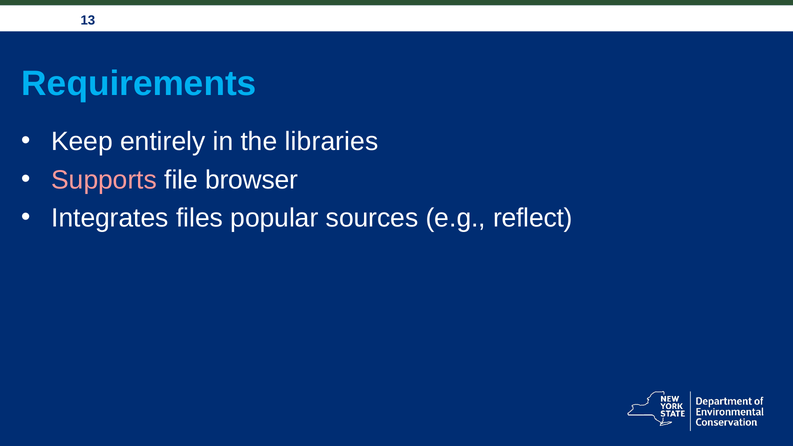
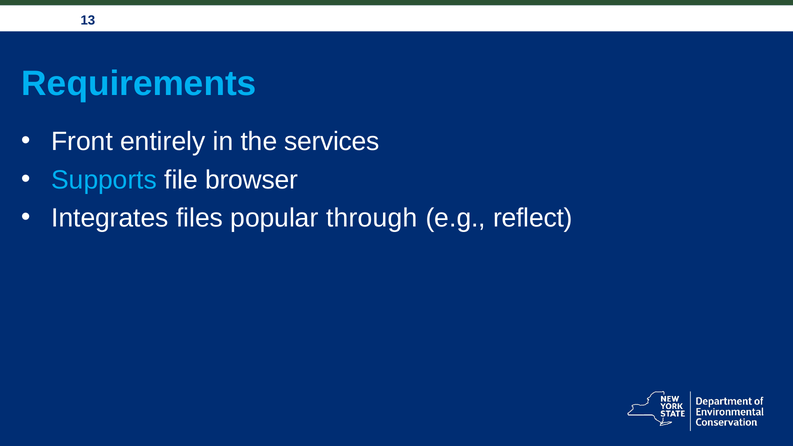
Keep: Keep -> Front (82, 142)
libraries: libraries -> services (332, 142)
Supports colour: pink -> light blue (104, 180)
sources: sources -> through (372, 218)
